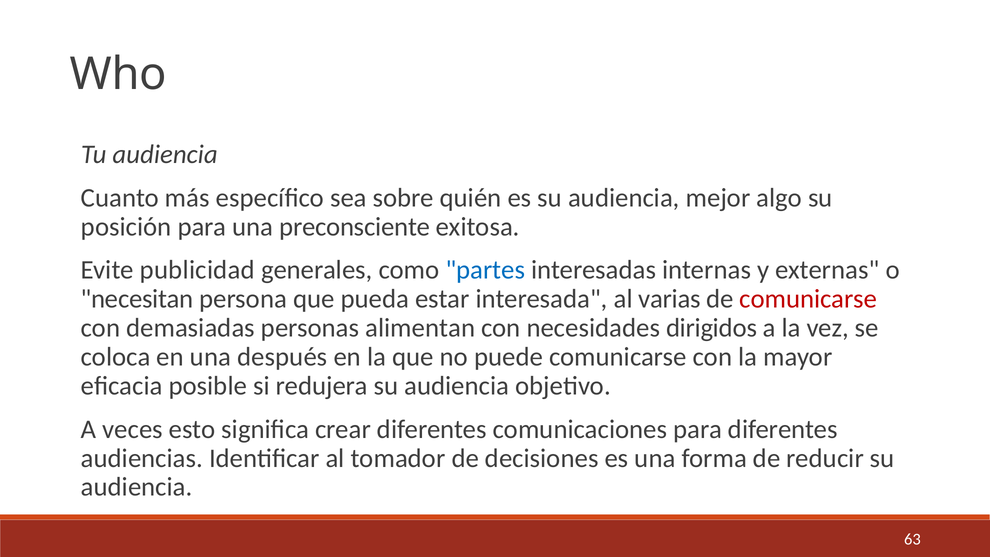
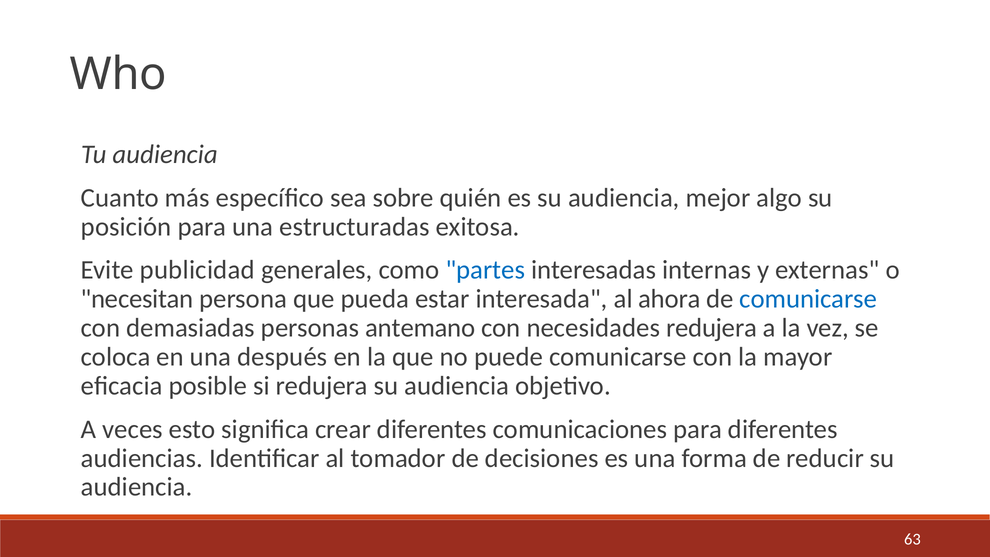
preconsciente: preconsciente -> estructuradas (355, 227)
varias: varias -> ahora (669, 299)
comunicarse colour: red -> blue (808, 299)
alimentan: alimentan -> antemano (420, 328)
necesidades dirigidos: dirigidos -> redujera (712, 328)
